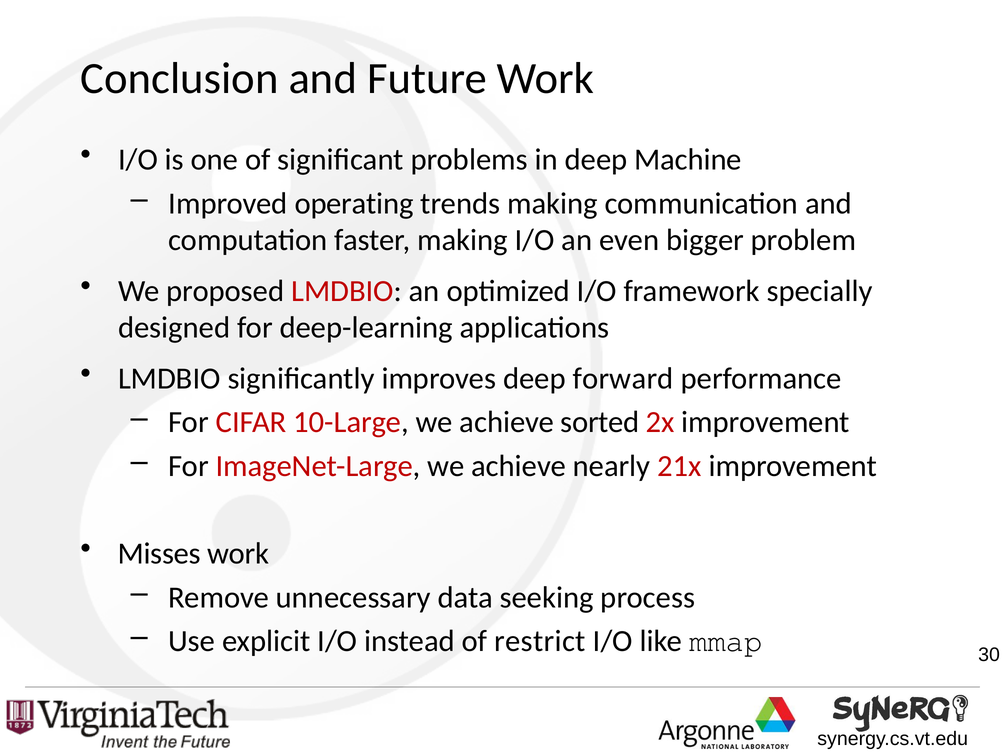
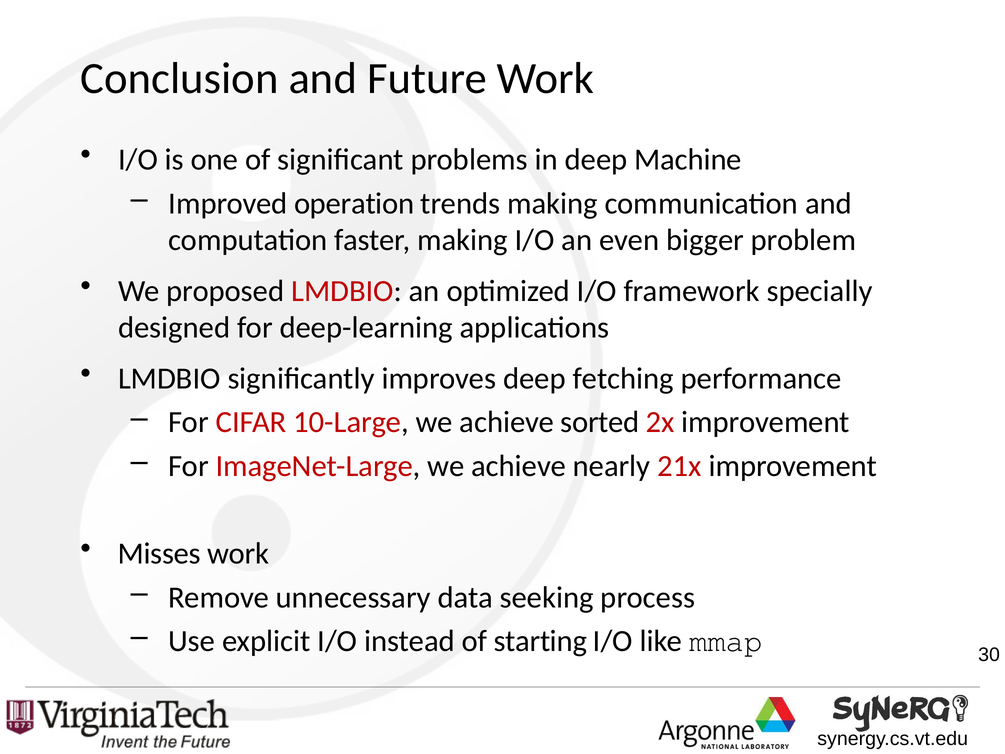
operating: operating -> operation (354, 203)
forward: forward -> fetching (623, 378)
restrict: restrict -> starting (540, 641)
